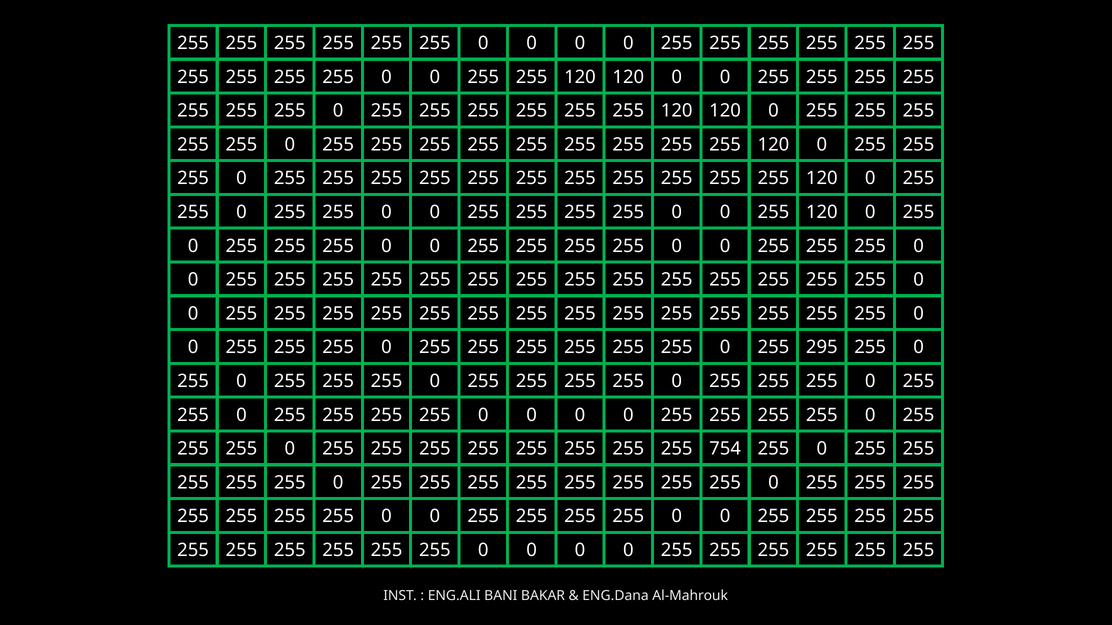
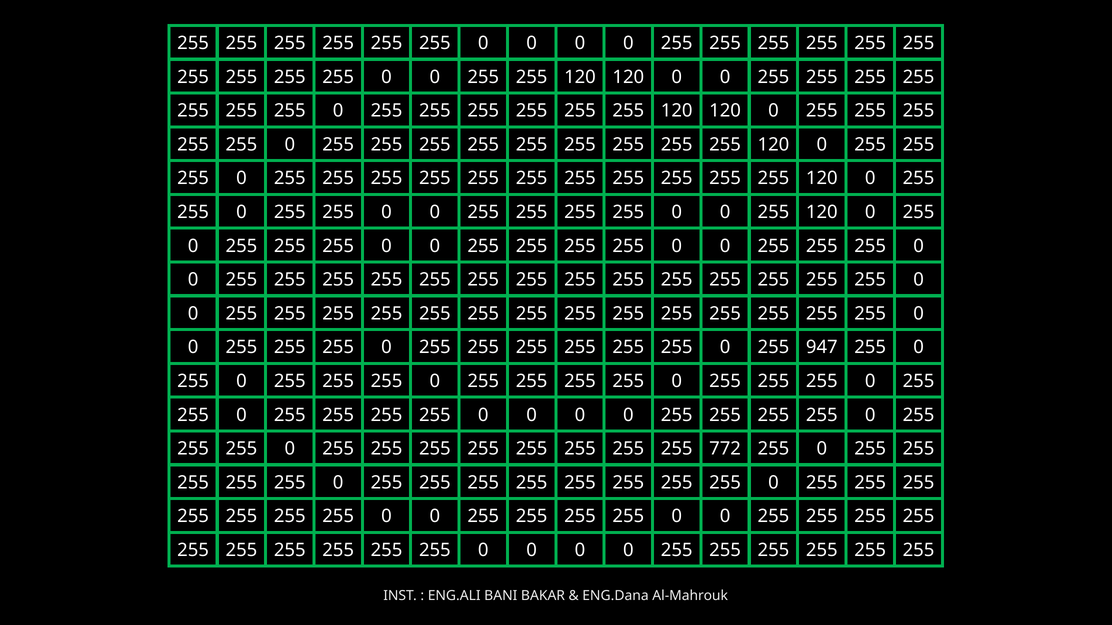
295: 295 -> 947 (822, 348)
754: 754 -> 772 (725, 449)
